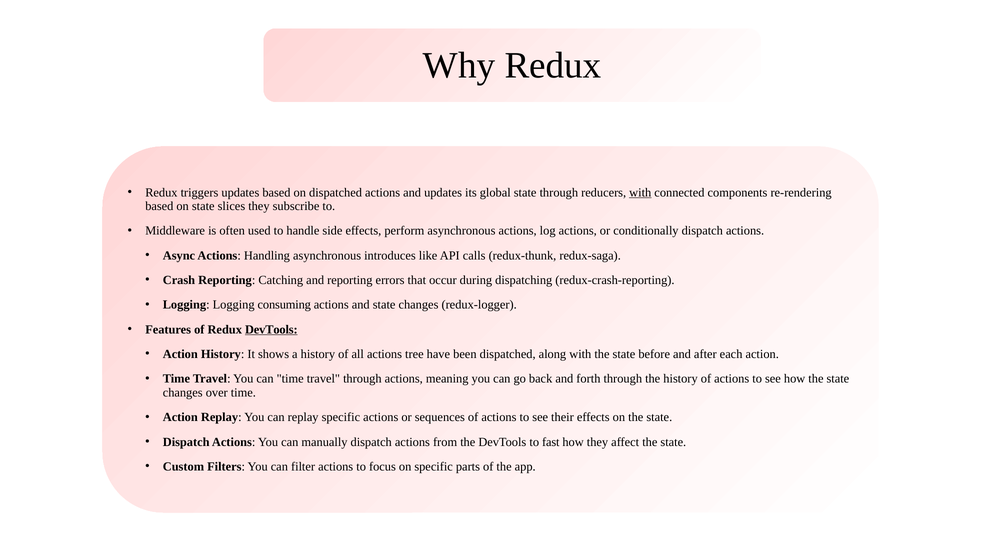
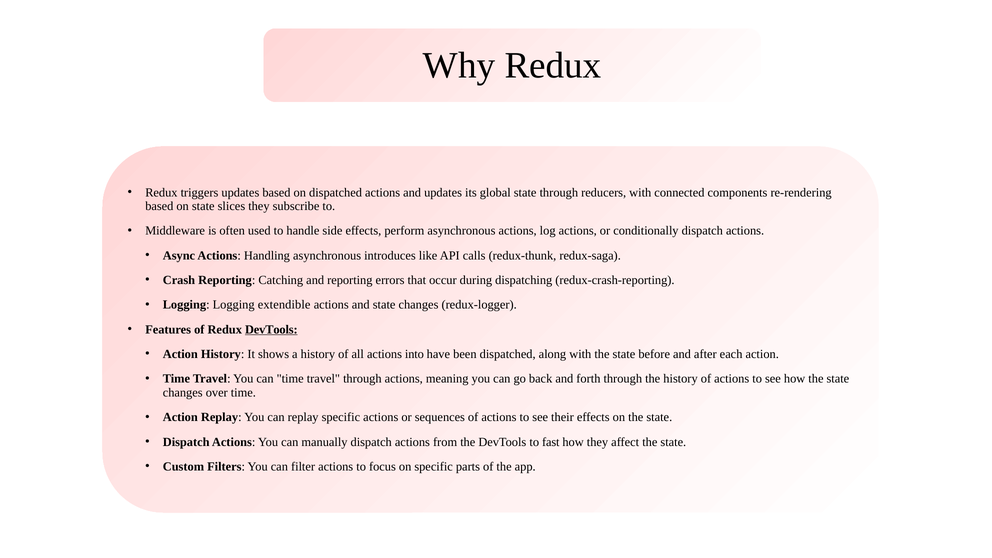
with underline: present -> none (640, 192)
consuming: consuming -> extendible (284, 305)
tree: tree -> into (414, 354)
